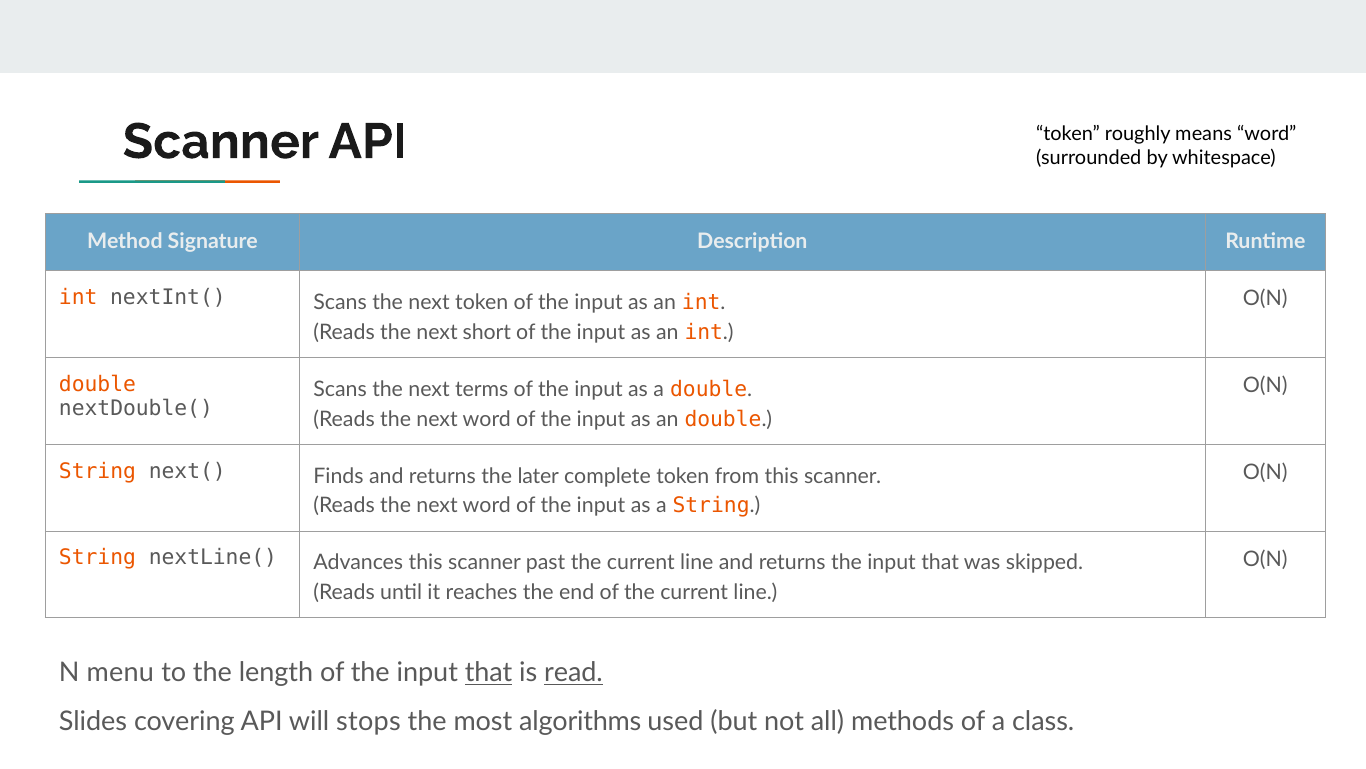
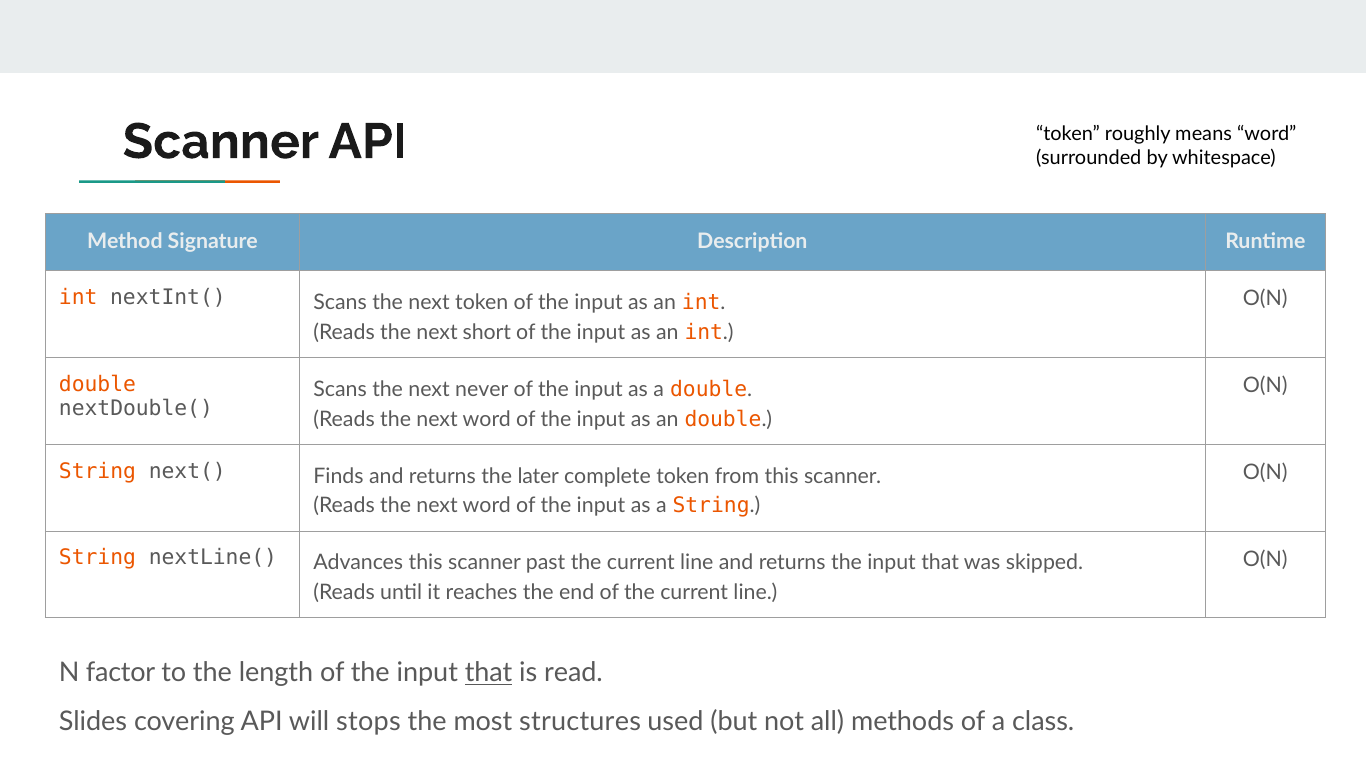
terms: terms -> never (482, 389)
menu: menu -> factor (121, 672)
read underline: present -> none (574, 672)
algorithms: algorithms -> structures (580, 721)
